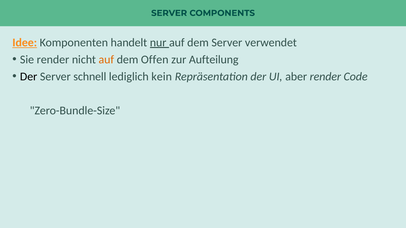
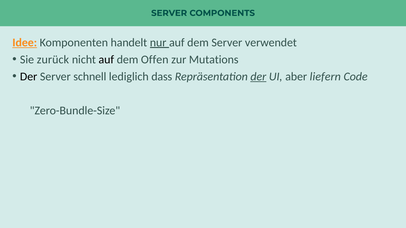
Sie render: render -> zurück (53, 60)
auf colour: orange -> black (106, 60)
Aufteilung: Aufteilung -> Mutations (214, 60)
kein: kein -> dass (162, 77)
der underline: none -> present (258, 77)
aber render: render -> liefern (325, 77)
